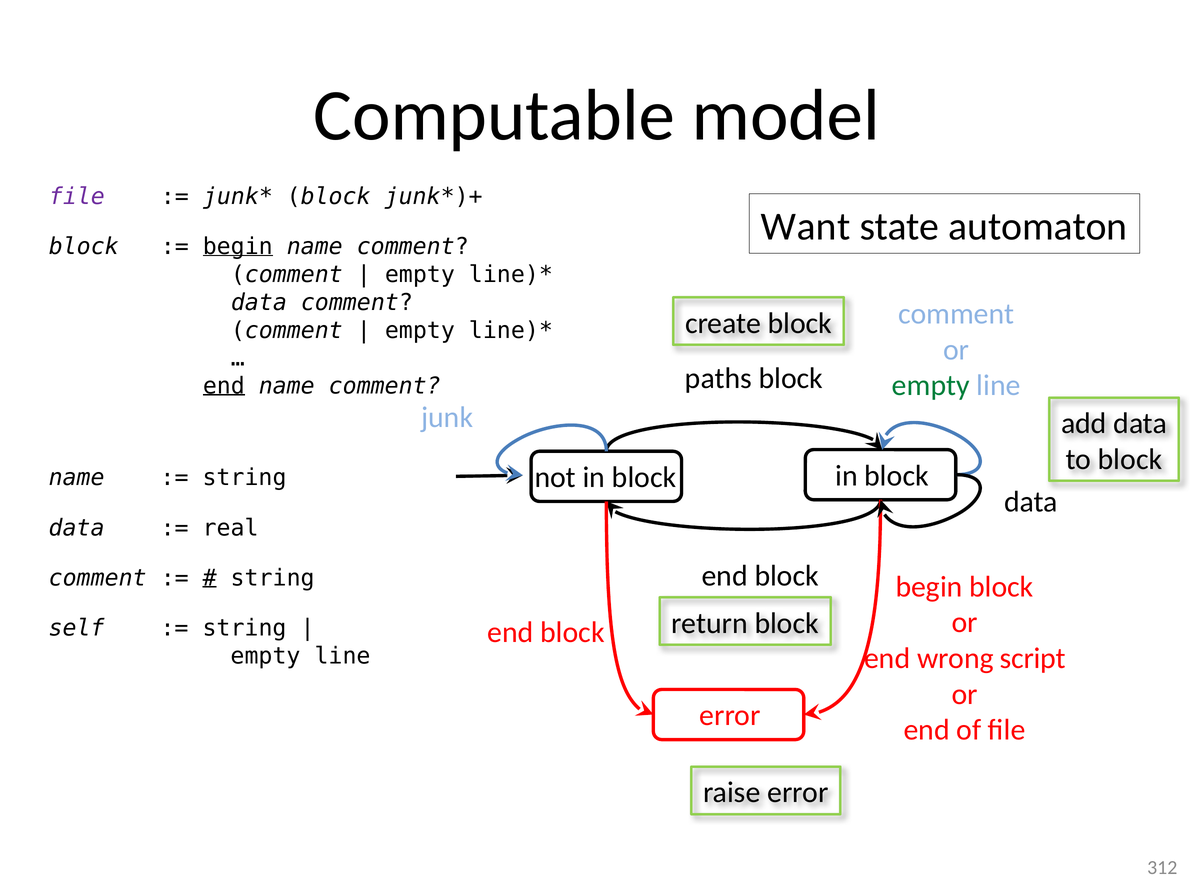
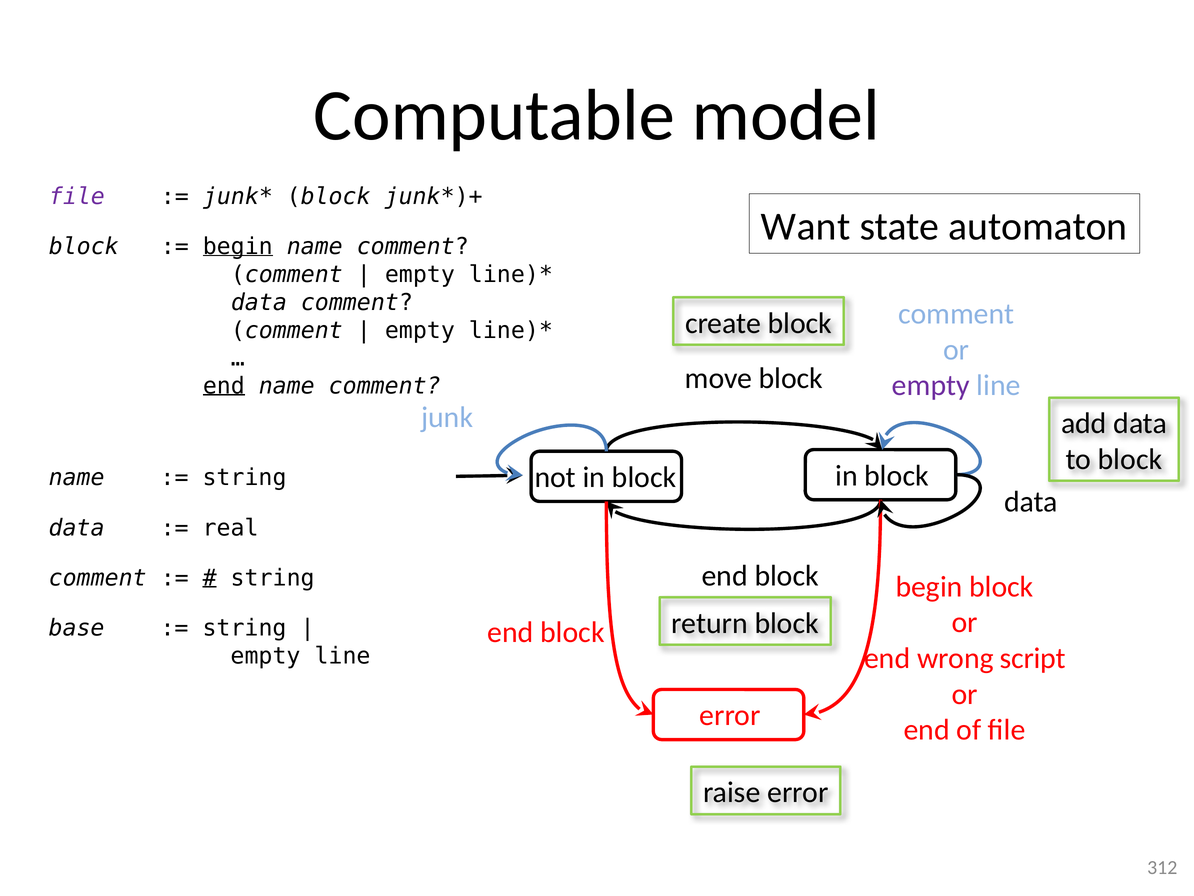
paths: paths -> move (719, 378)
empty colour: green -> purple (931, 385)
self: self -> base (77, 628)
